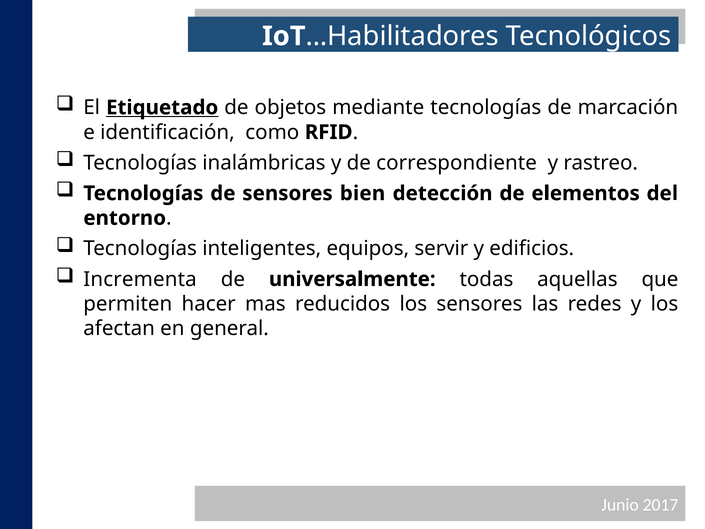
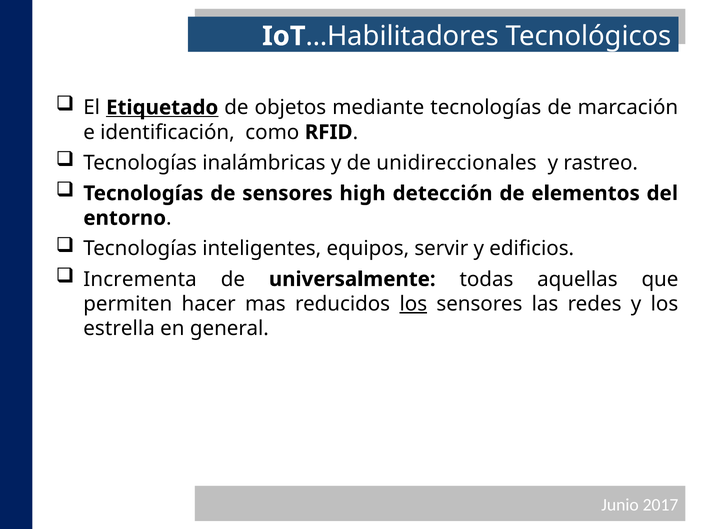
correspondiente: correspondiente -> unidireccionales (457, 163)
bien: bien -> high (363, 193)
los underline: none -> present (413, 304)
afectan: afectan -> estrella (119, 328)
